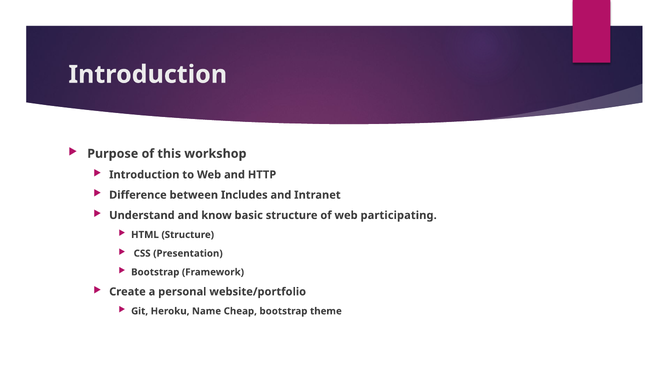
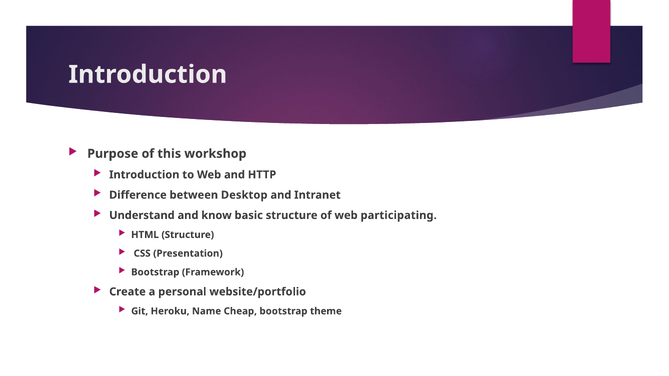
Includes: Includes -> Desktop (244, 195)
